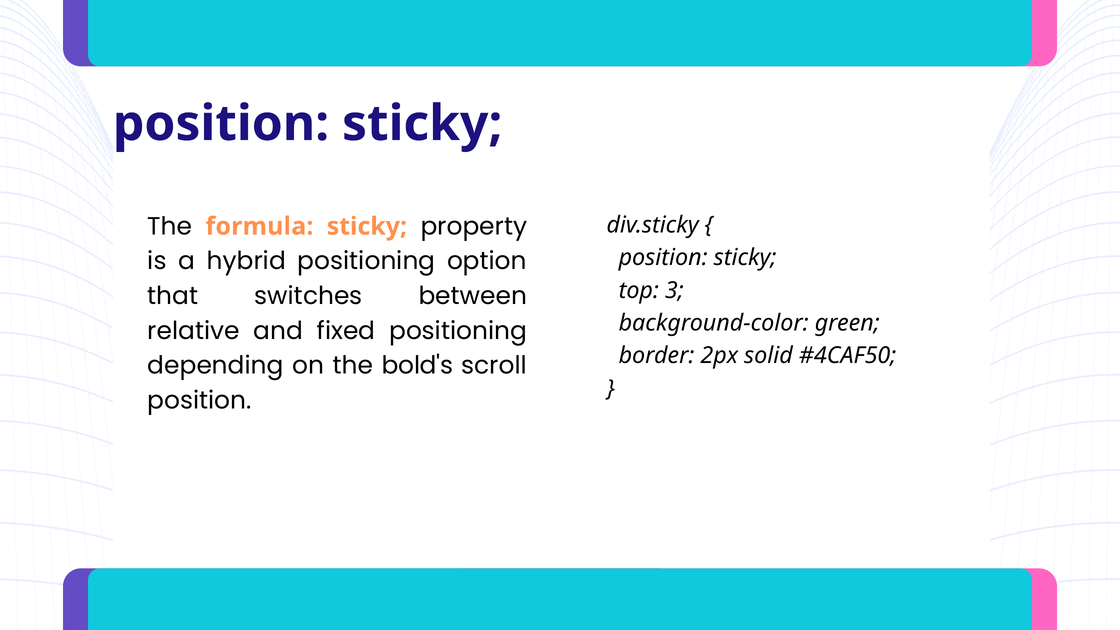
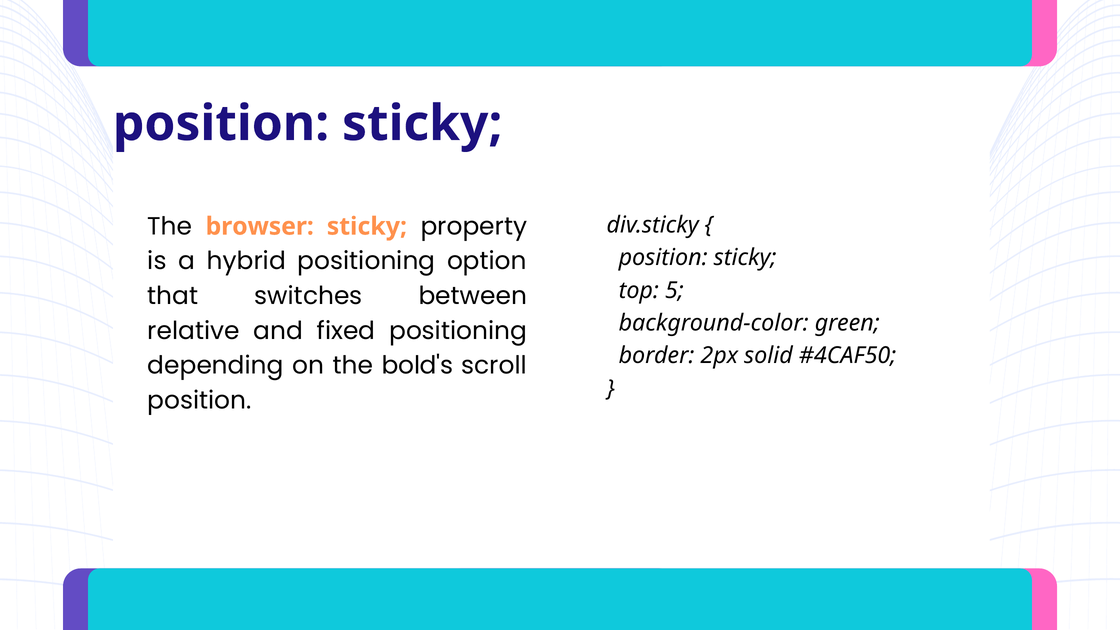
formula: formula -> browser (260, 226)
3: 3 -> 5 (674, 290)
